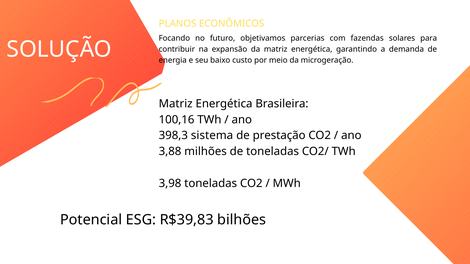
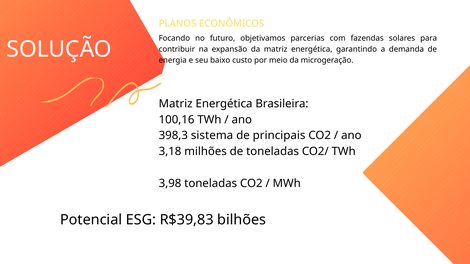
prestação: prestação -> principais (279, 136)
3,88: 3,88 -> 3,18 (170, 152)
